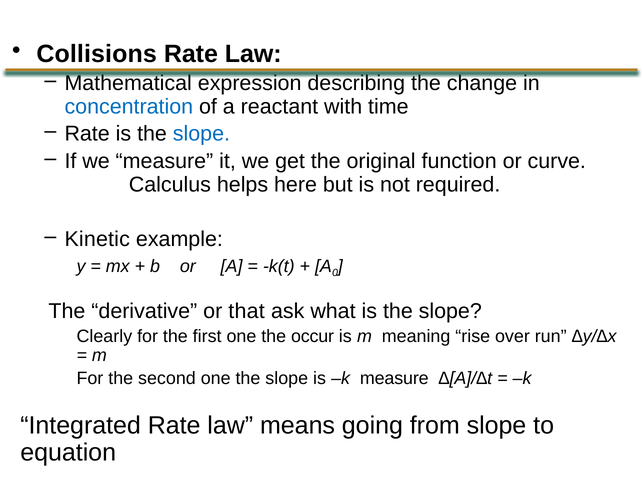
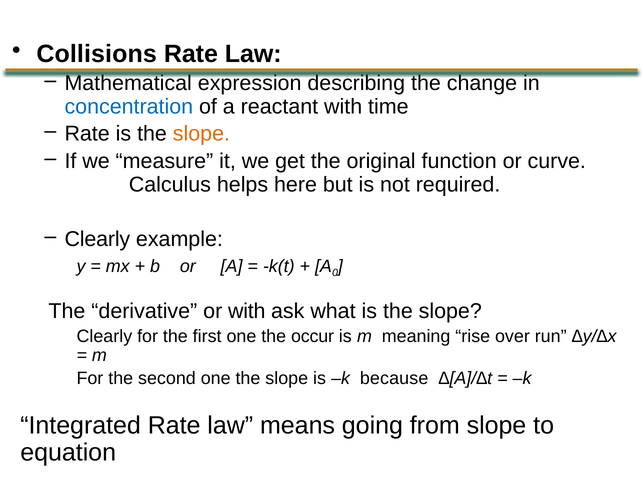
slope colour: blue -> orange (201, 134)
Kinetic: Kinetic -> Clearly (97, 239)
or that: that -> with (247, 312)
k measure: measure -> because (394, 379)
